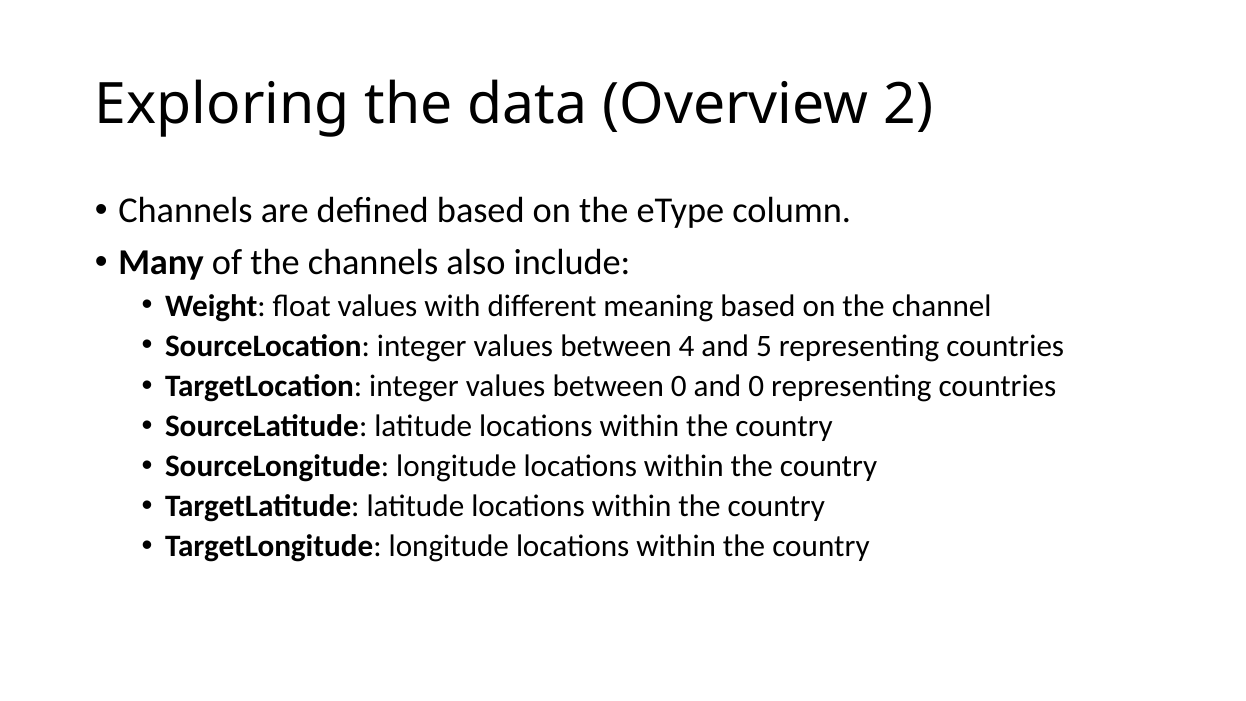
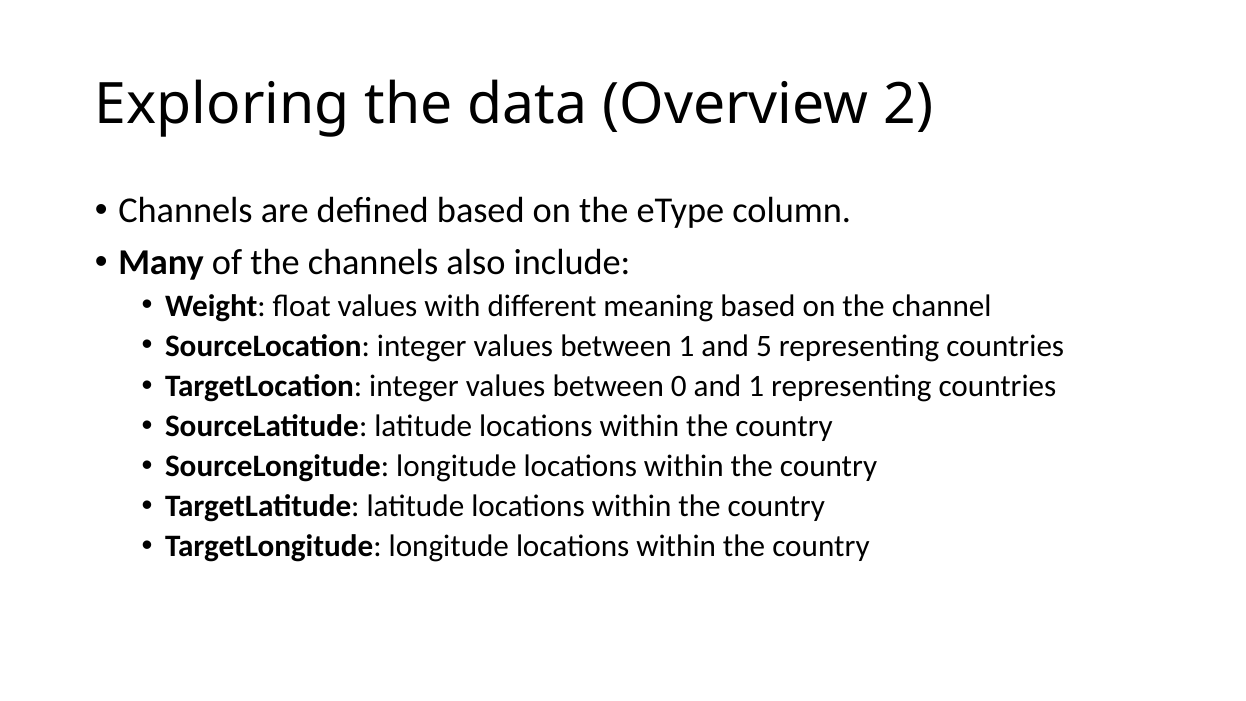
between 4: 4 -> 1 (687, 346)
and 0: 0 -> 1 (756, 386)
